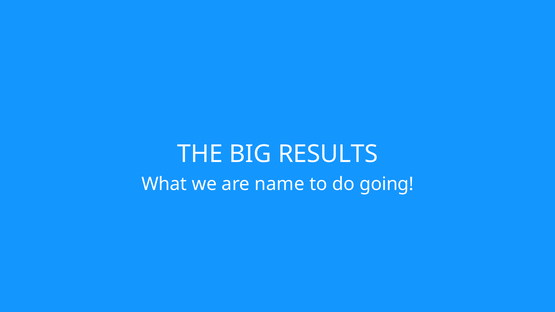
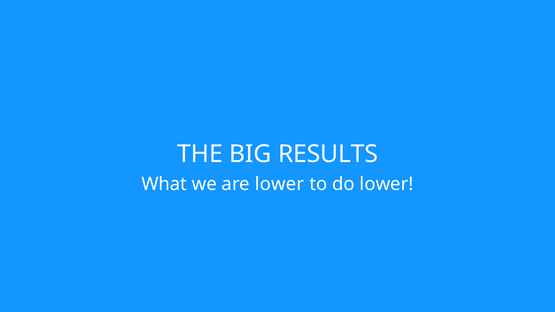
are name: name -> lower (279, 184)
do going: going -> lower (387, 184)
